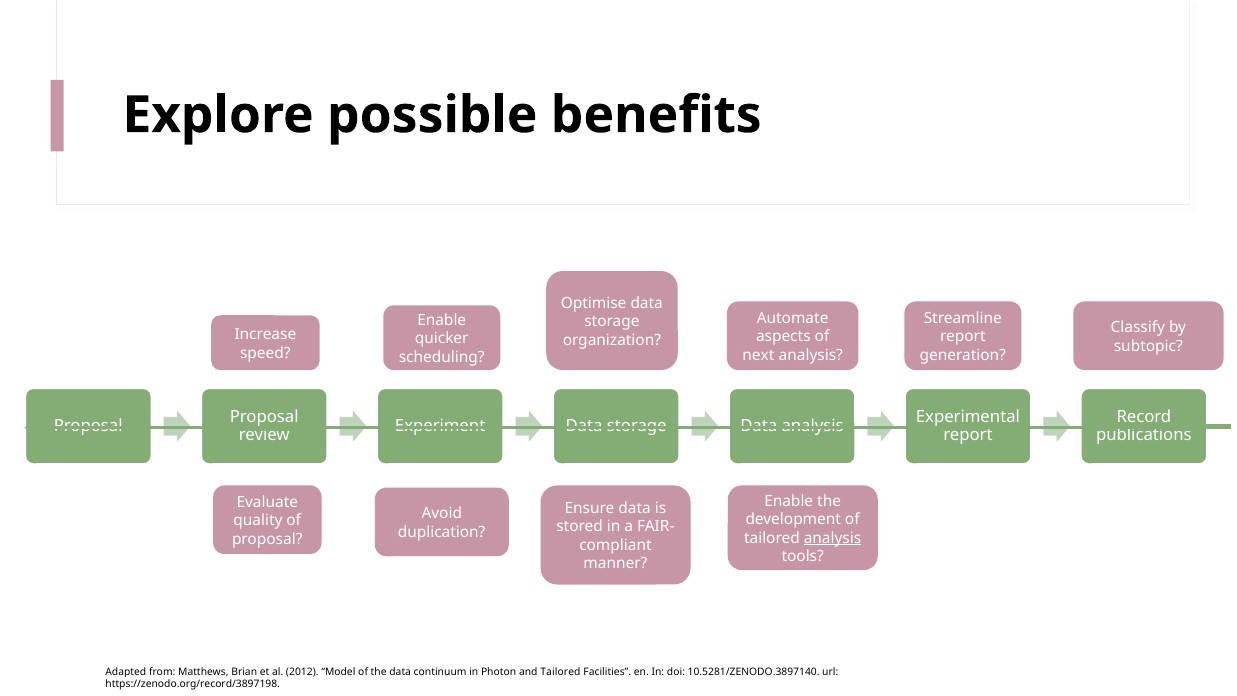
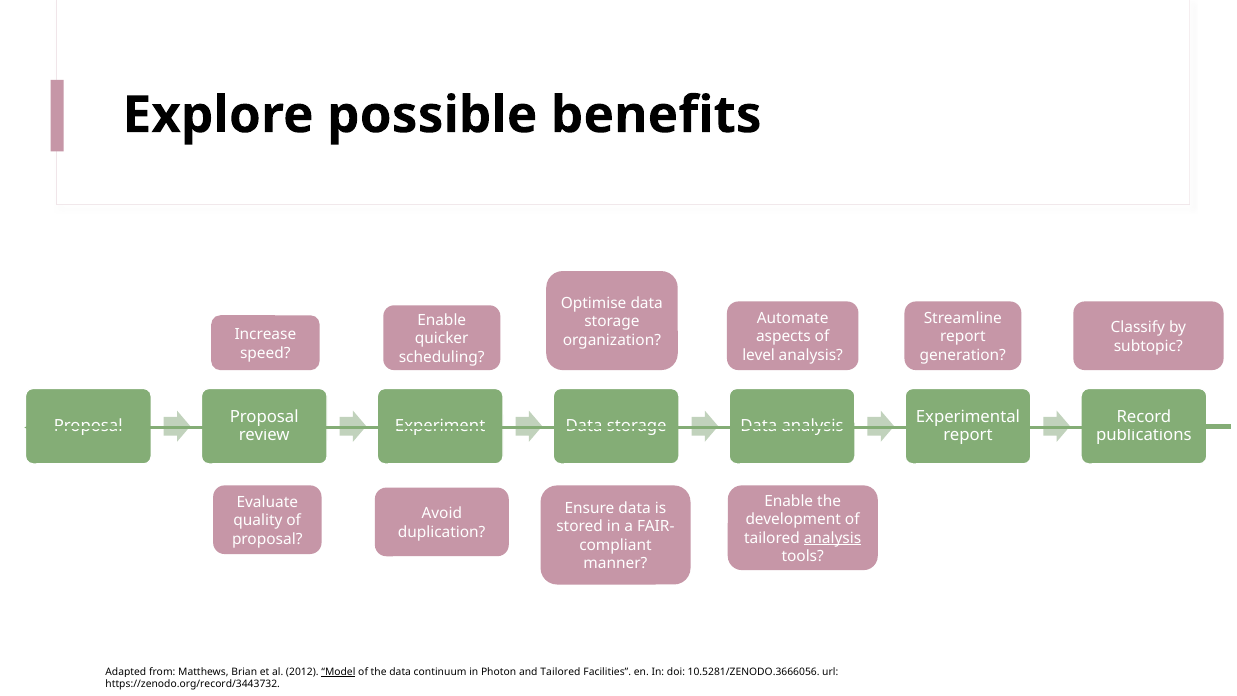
next: next -> level (759, 355)
Model underline: none -> present (338, 672)
10.5281/ZENODO.3897140: 10.5281/ZENODO.3897140 -> 10.5281/ZENODO.3666056 (754, 672)
https://zenodo.org/record/3897198: https://zenodo.org/record/3897198 -> https://zenodo.org/record/3443732 (193, 684)
